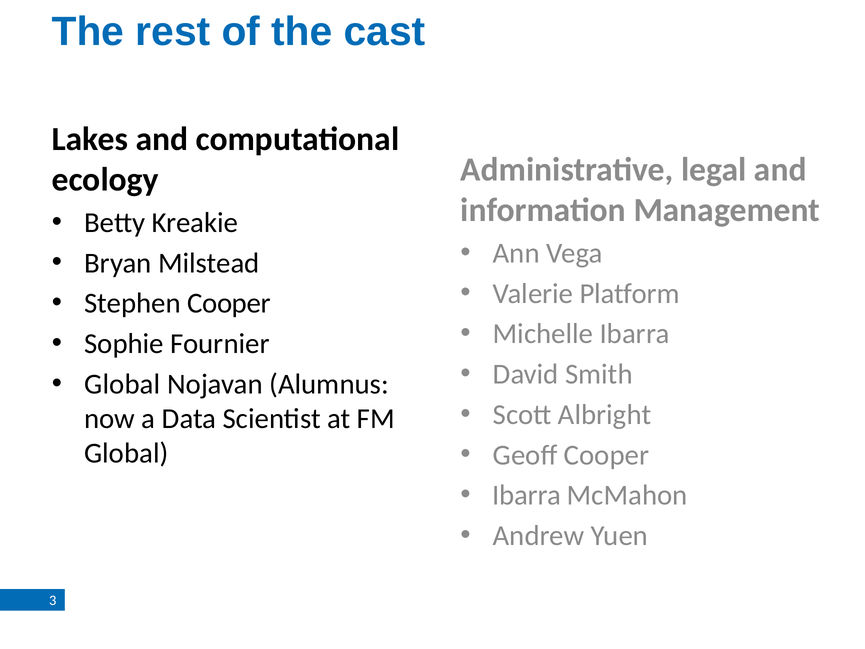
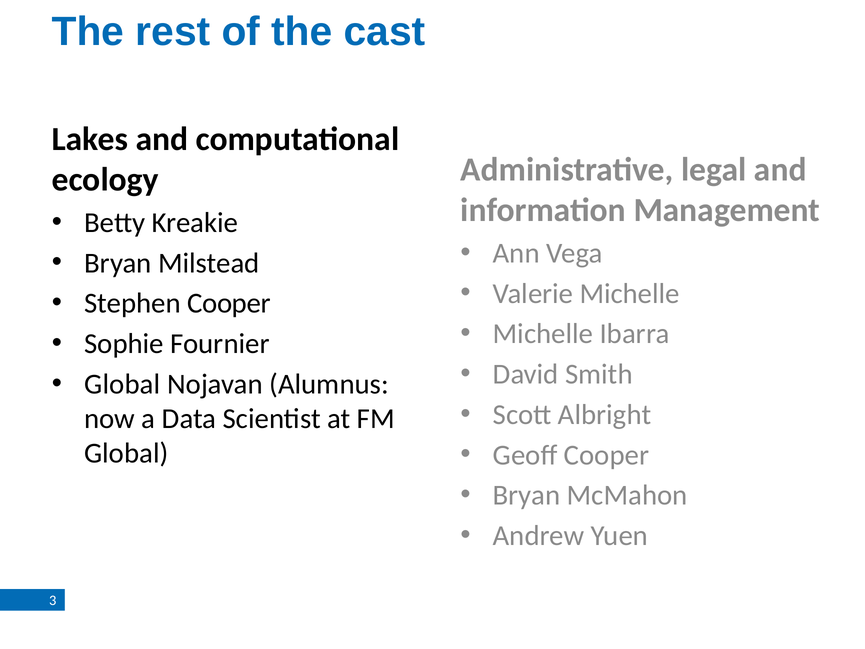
Valerie Platform: Platform -> Michelle (630, 293)
Ibarra: Ibarra -> Bryan (527, 495)
